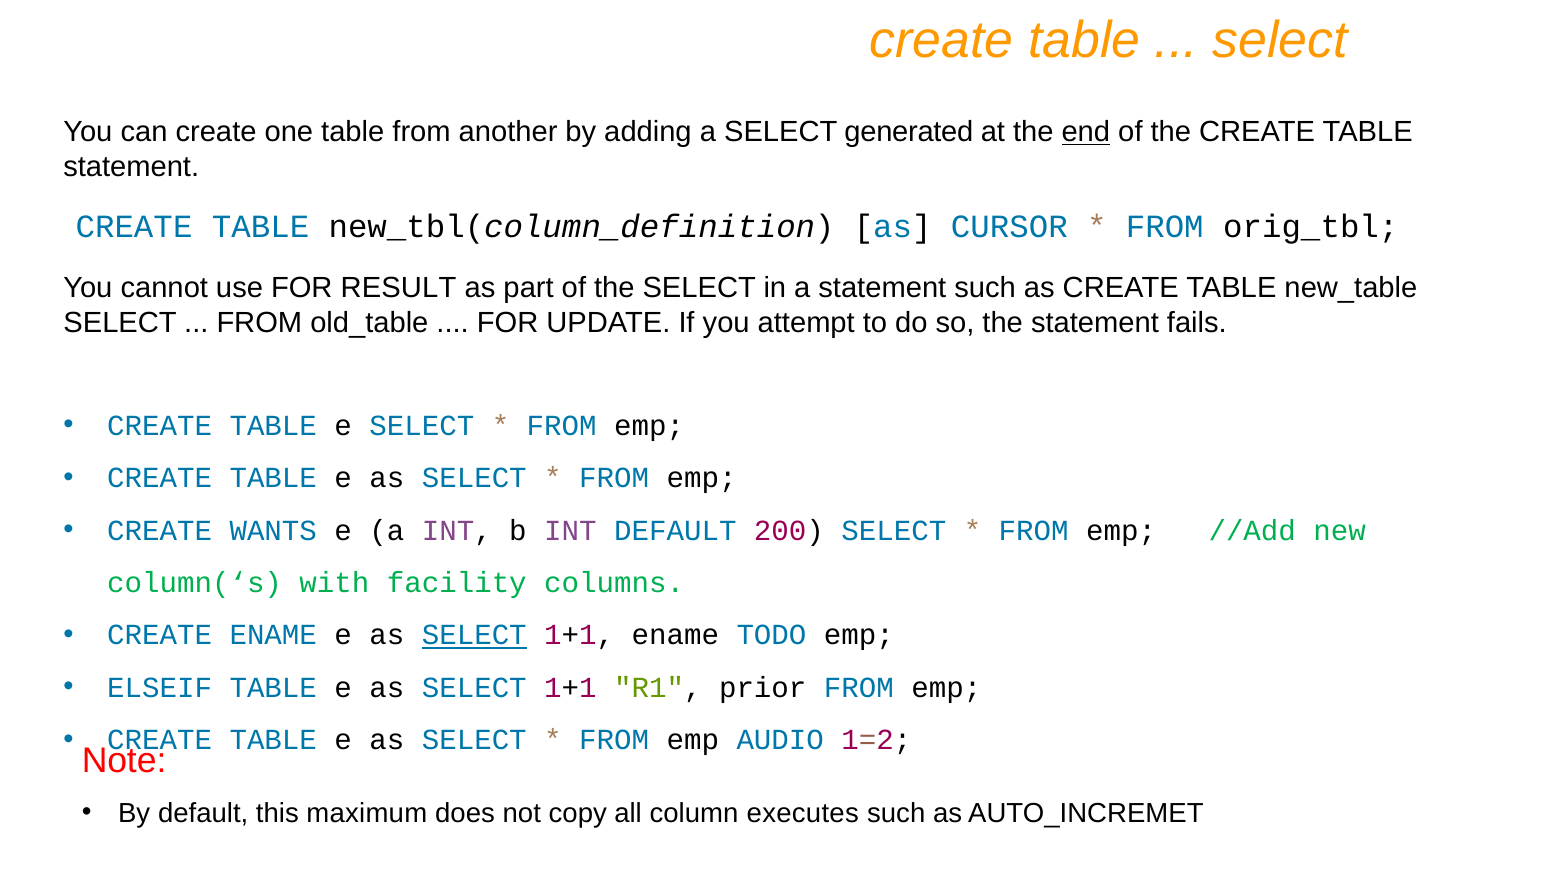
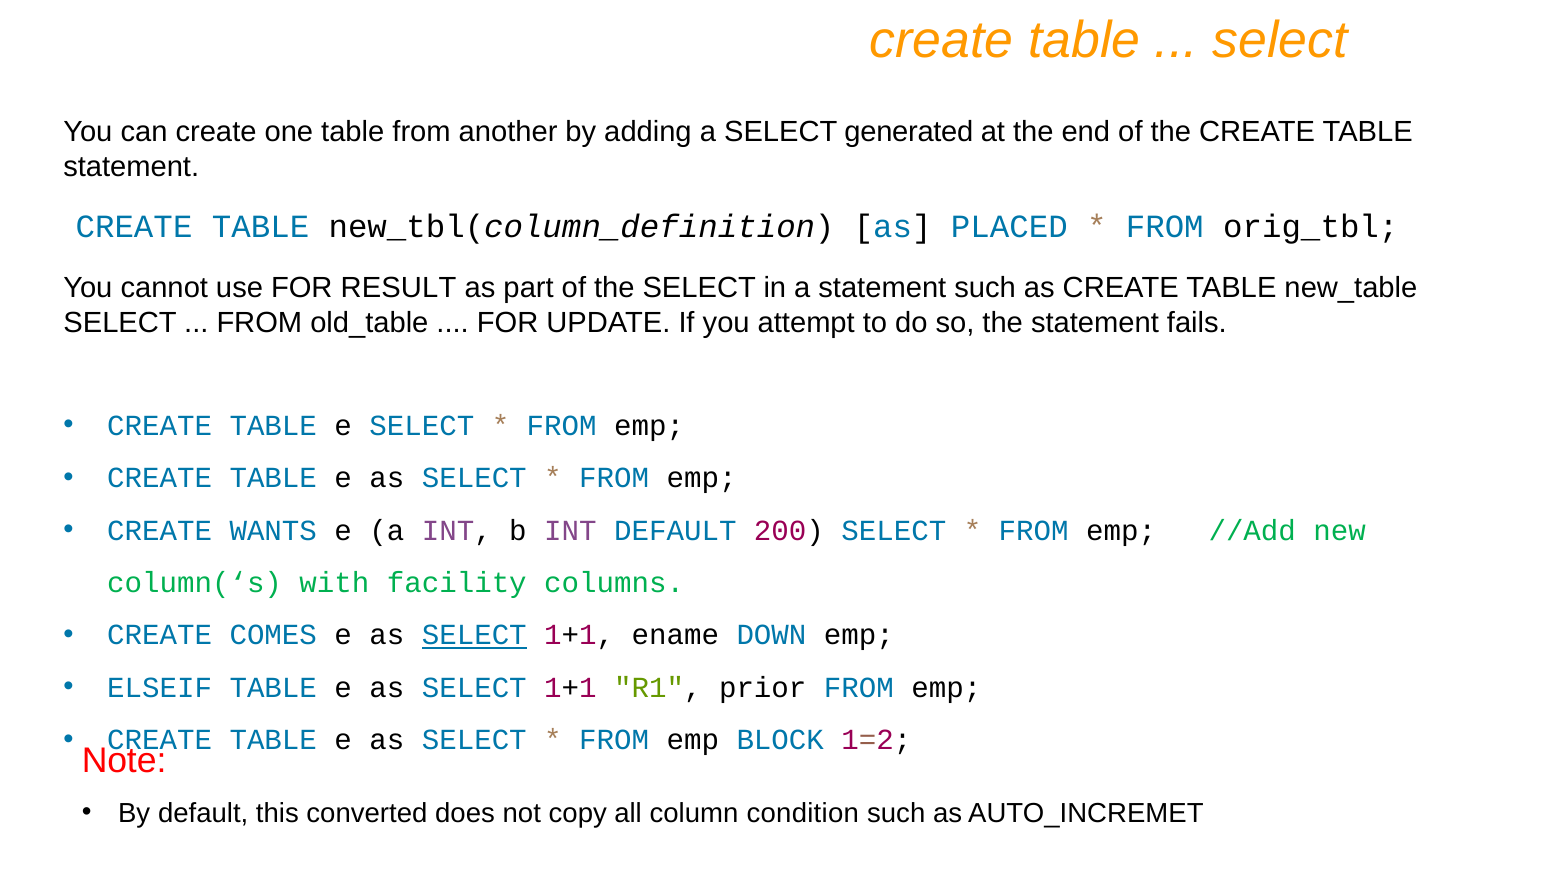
end underline: present -> none (1086, 132)
CURSOR: CURSOR -> PLACED (1009, 227)
CREATE ENAME: ENAME -> COMES (273, 635)
TODO: TODO -> DOWN (771, 635)
AUDIO: AUDIO -> BLOCK (780, 740)
maximum: maximum -> converted (367, 813)
executes: executes -> condition (803, 813)
